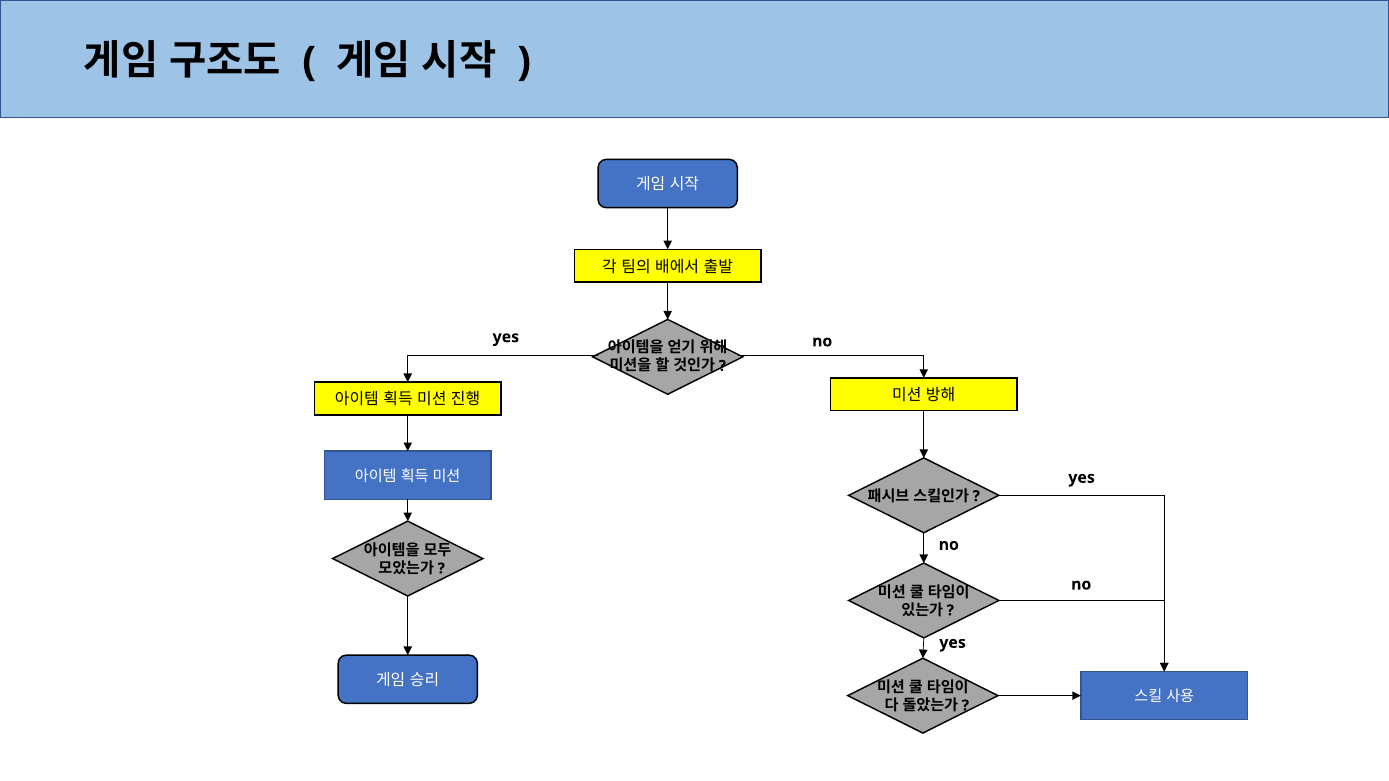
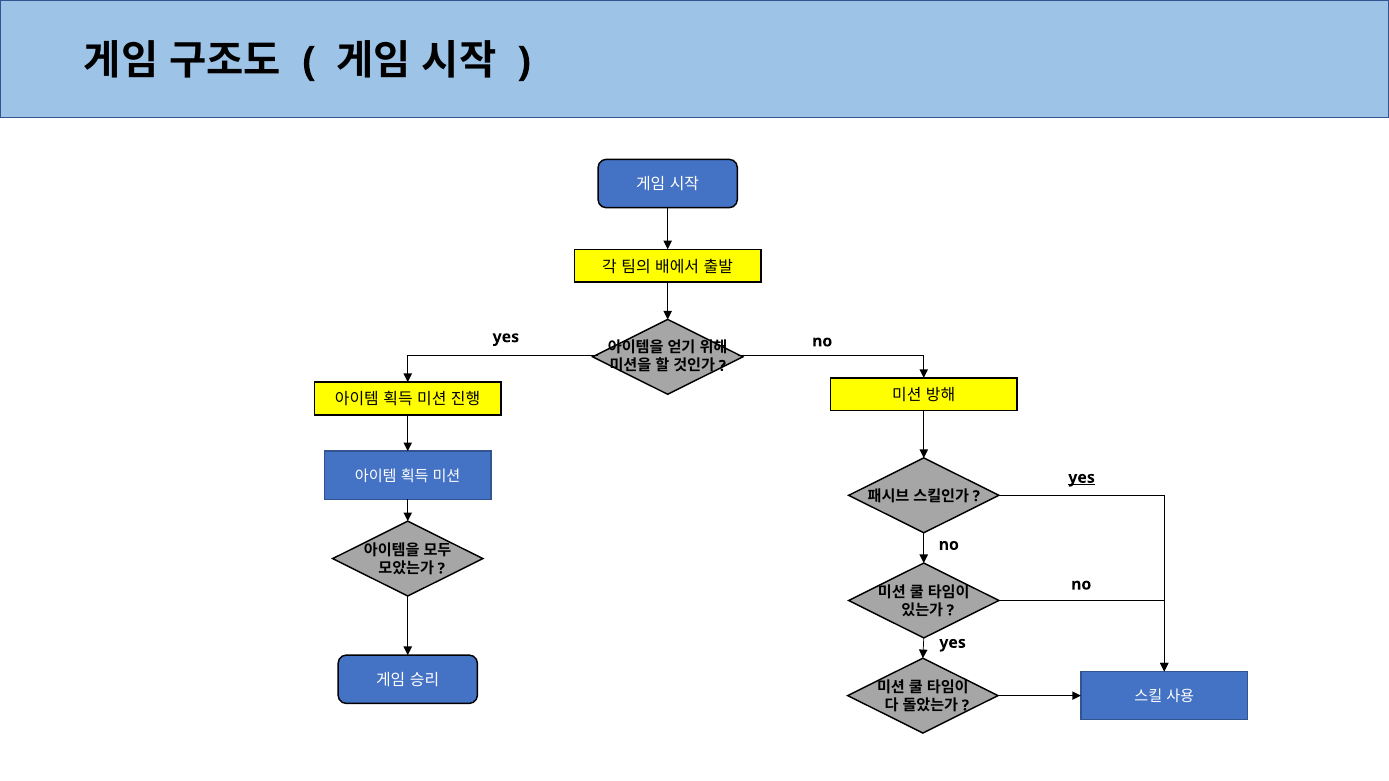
yes underline: none -> present (1082, 478)
